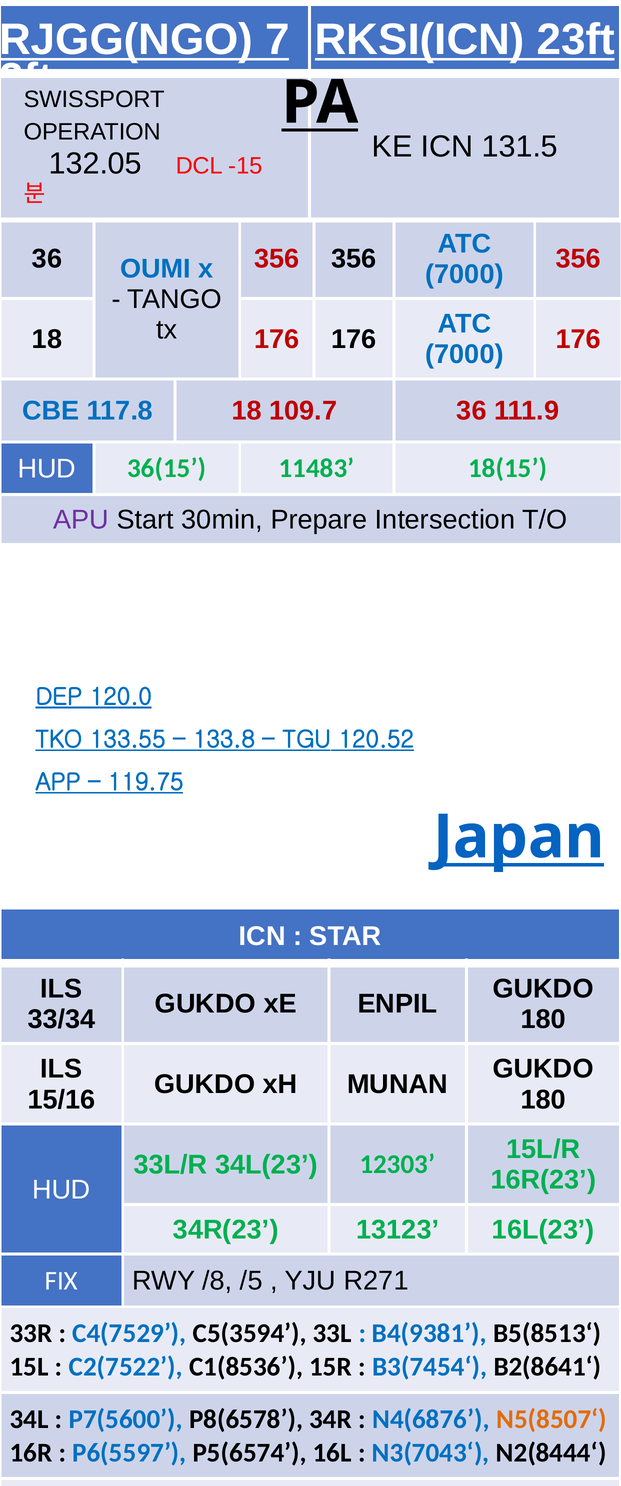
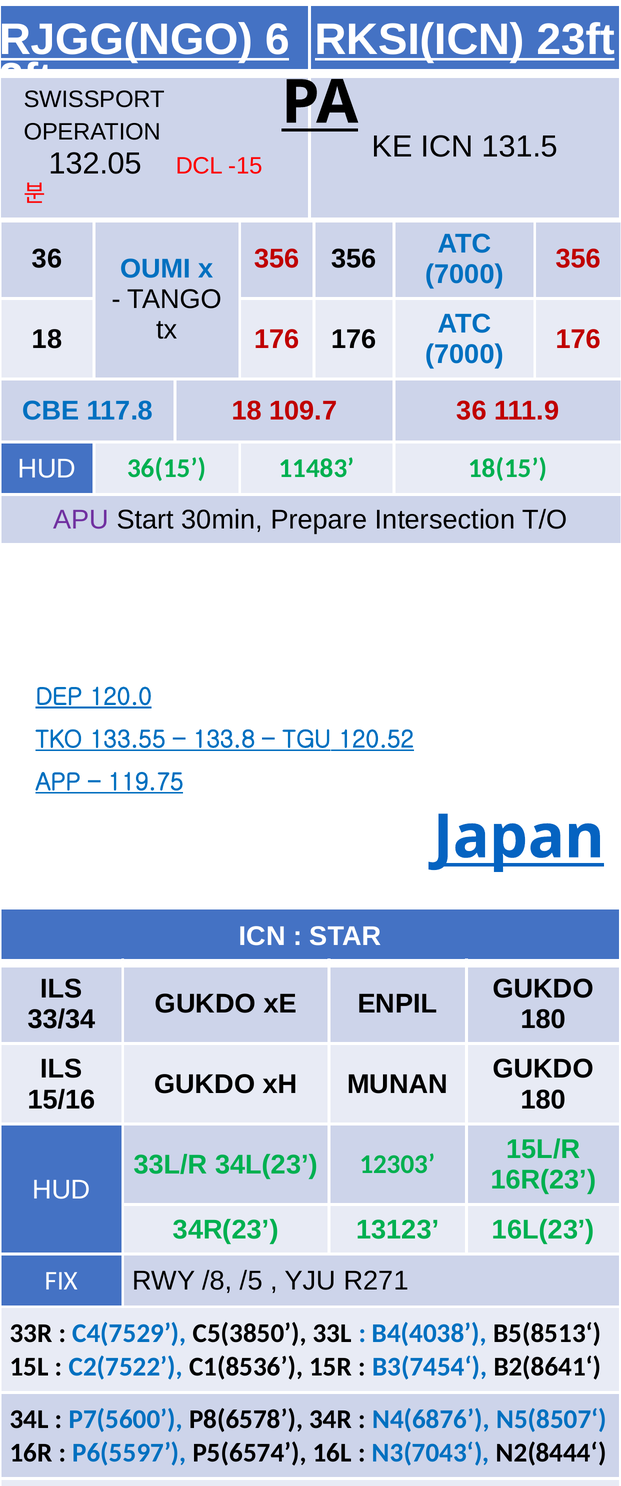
7: 7 -> 6 (278, 40)
C5(3594: C5(3594 -> C5(3850 (250, 1333)
B4(9381: B4(9381 -> B4(4038 (429, 1333)
N5(8507‘ colour: orange -> blue (552, 1419)
